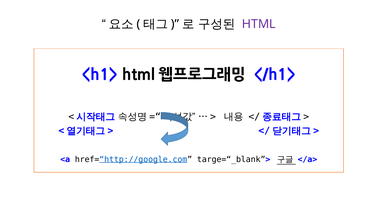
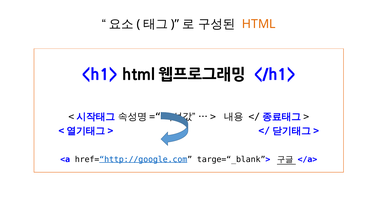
HTML colour: purple -> orange (259, 24)
